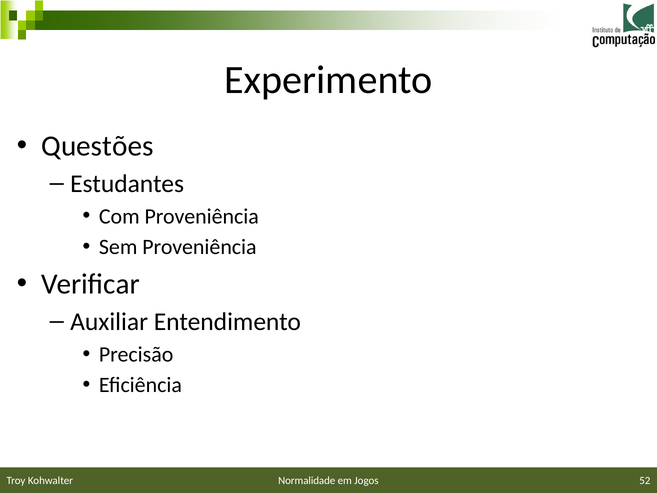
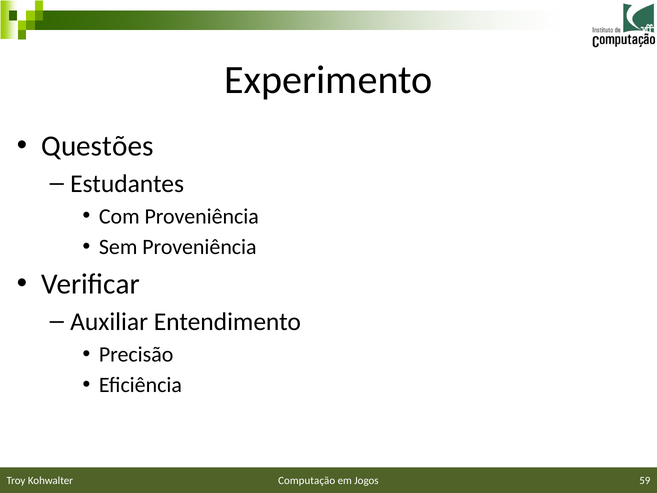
Normalidade: Normalidade -> Computação (307, 480)
52: 52 -> 59 (645, 480)
